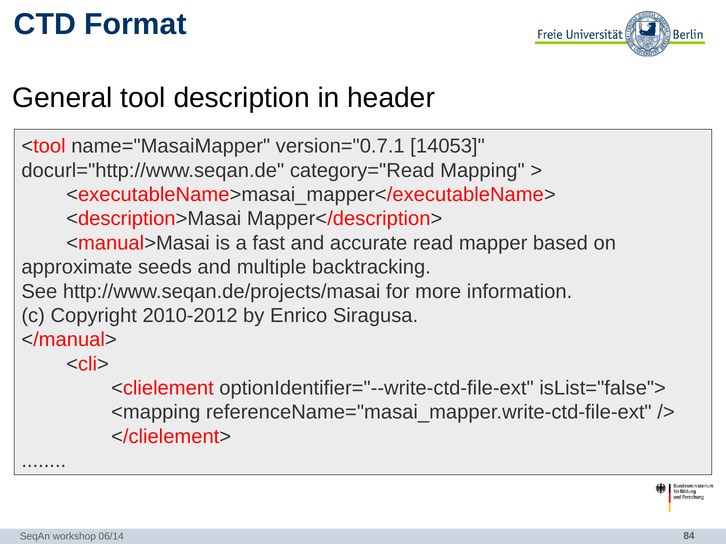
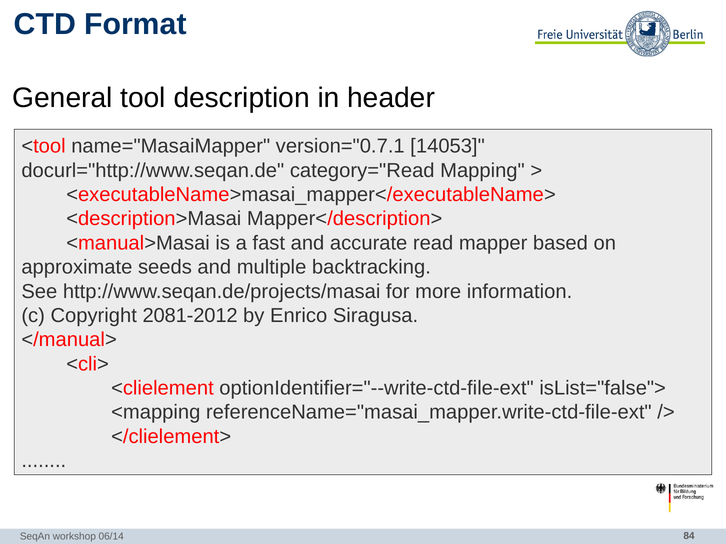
2010-2012: 2010-2012 -> 2081-2012 (190, 316)
